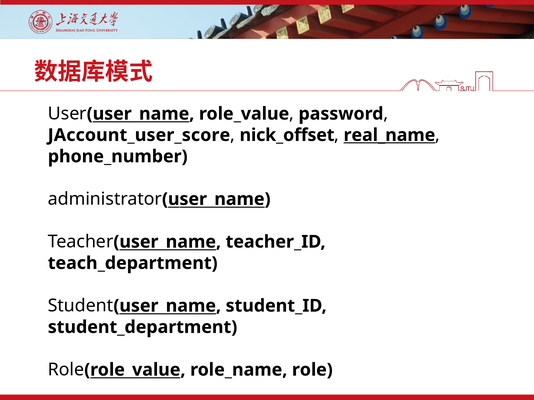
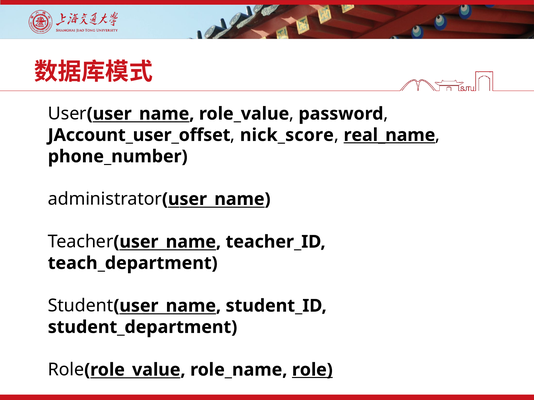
JAccount_user_score: JAccount_user_score -> JAccount_user_offset (139, 135)
nick_offset: nick_offset -> nick_score (287, 135)
role underline: none -> present (312, 370)
